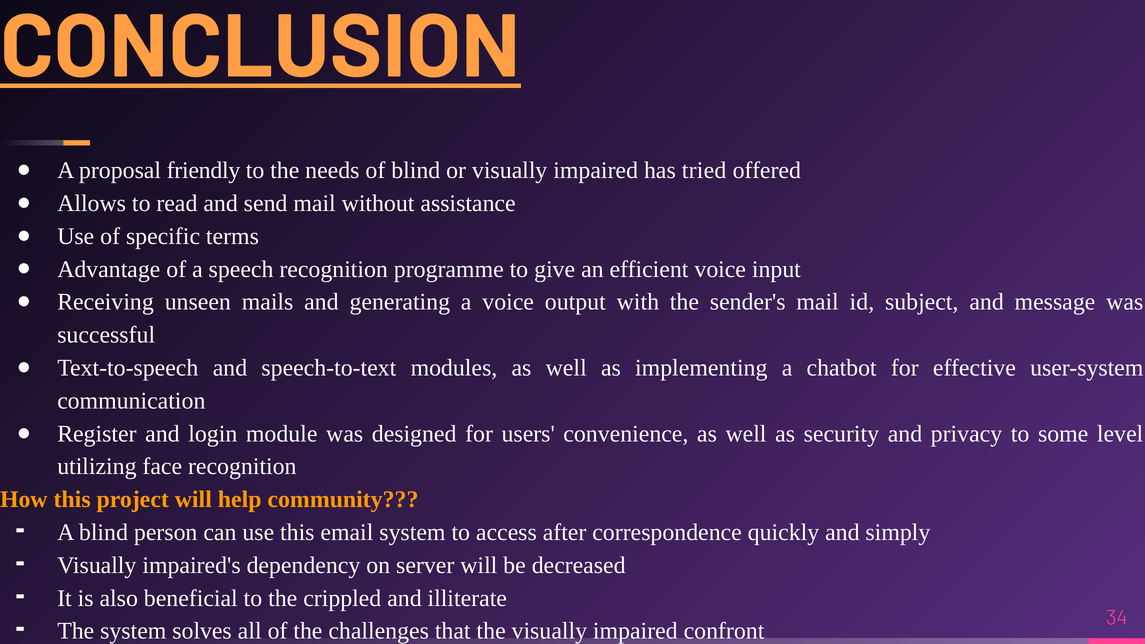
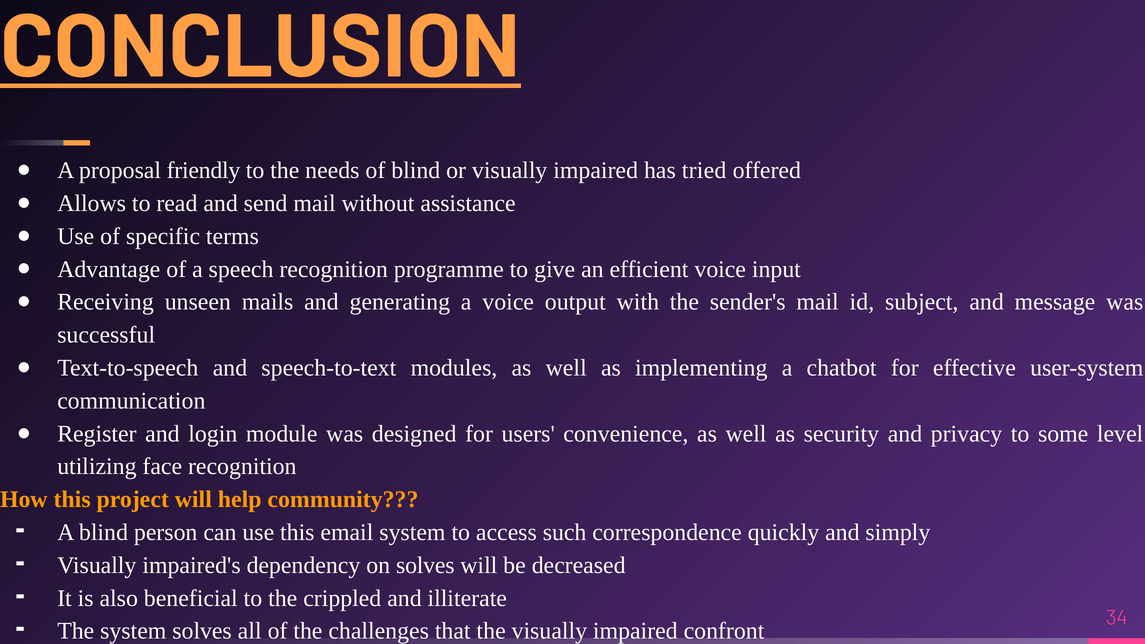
after: after -> such (565, 532)
on server: server -> solves (425, 565)
